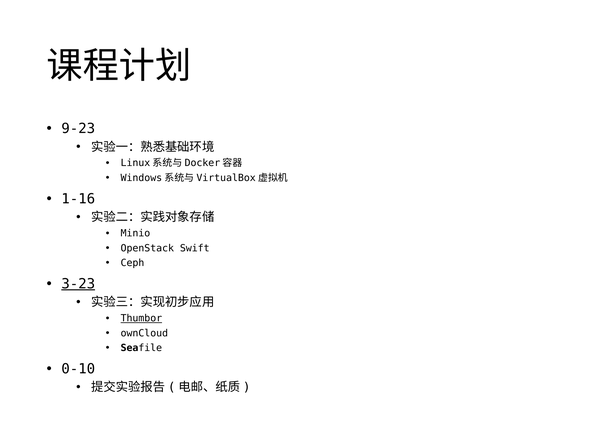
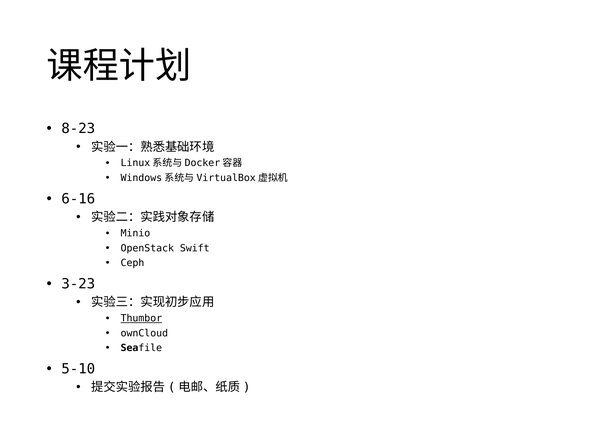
9-23: 9-23 -> 8-23 (78, 129)
1-16: 1-16 -> 6-16 (78, 199)
3-23 underline: present -> none (78, 284)
0-10: 0-10 -> 5-10 (78, 369)
